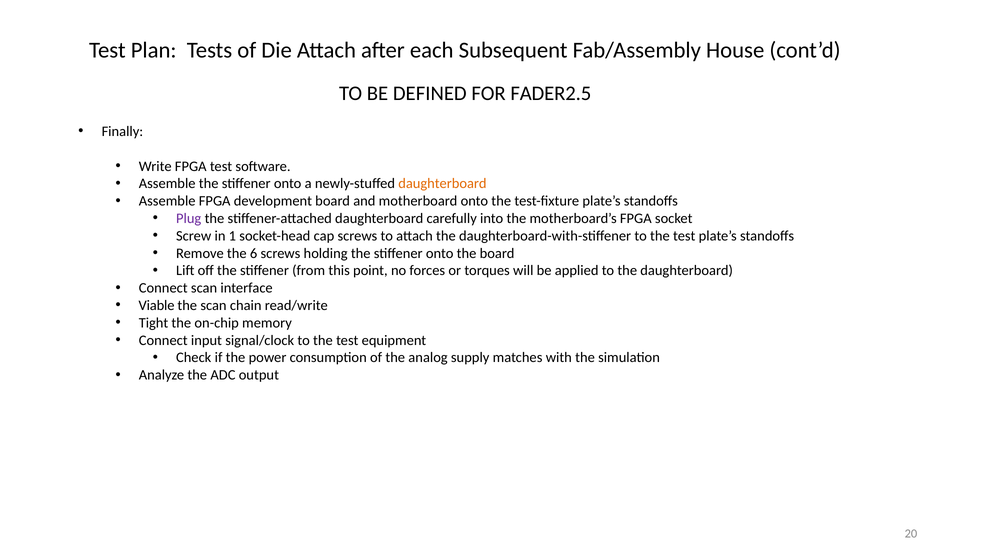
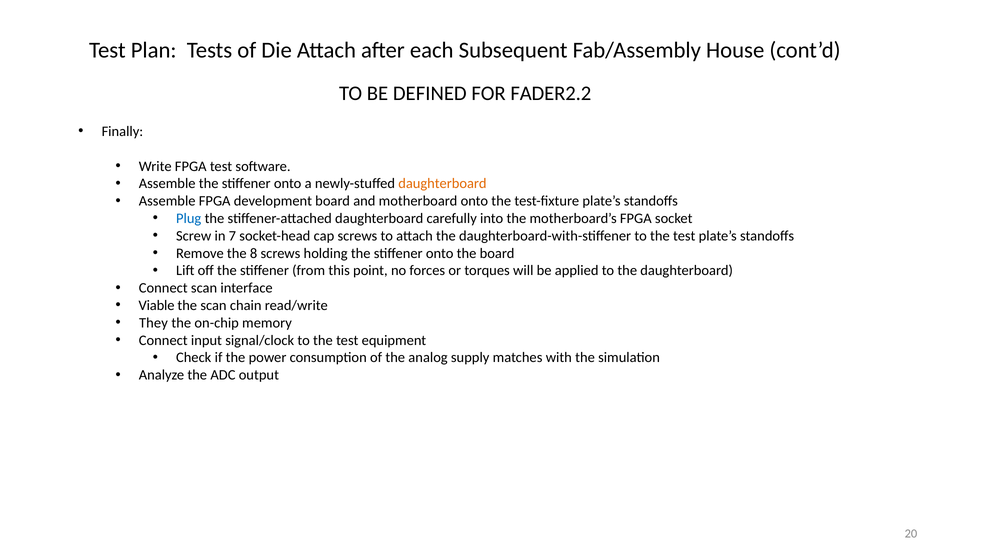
FADER2.5: FADER2.5 -> FADER2.2 (551, 93)
Plug colour: purple -> blue (189, 218)
1: 1 -> 7 (232, 236)
6: 6 -> 8 (254, 253)
Tight: Tight -> They (153, 323)
